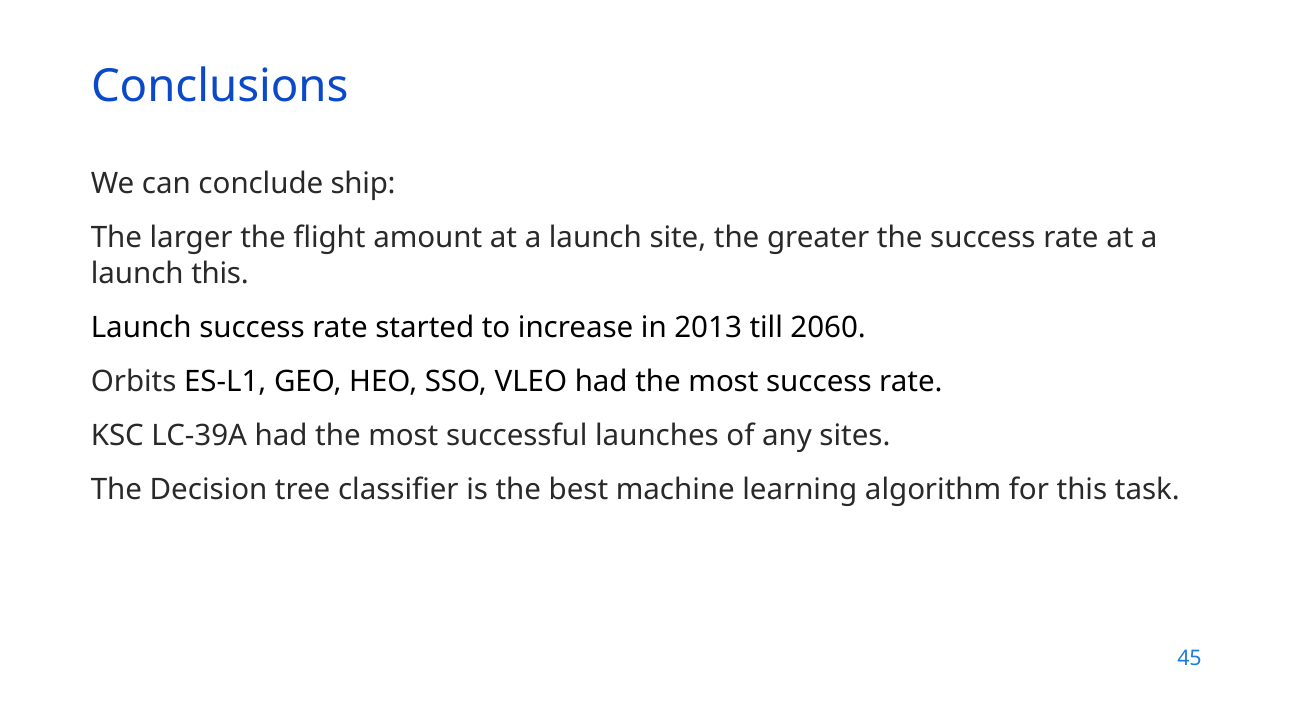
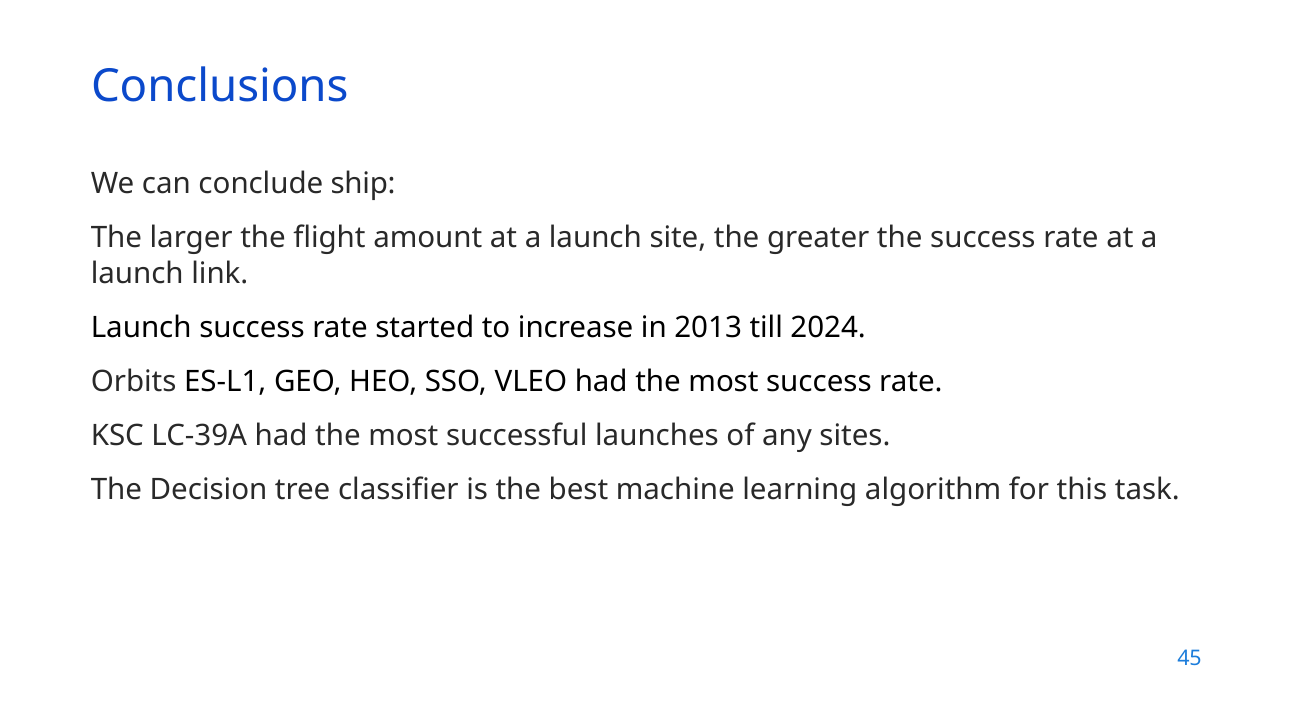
launch this: this -> link (220, 273)
2060: 2060 -> 2024 (828, 328)
